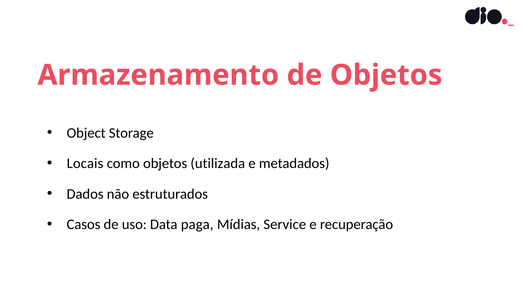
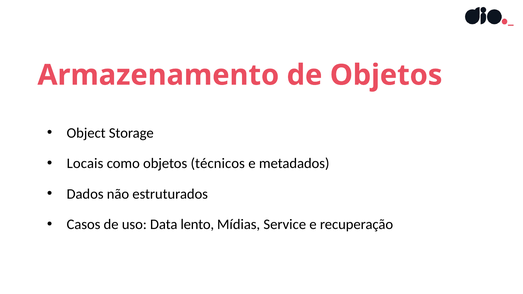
utilizada: utilizada -> técnicos (218, 164)
paga: paga -> lento (197, 225)
